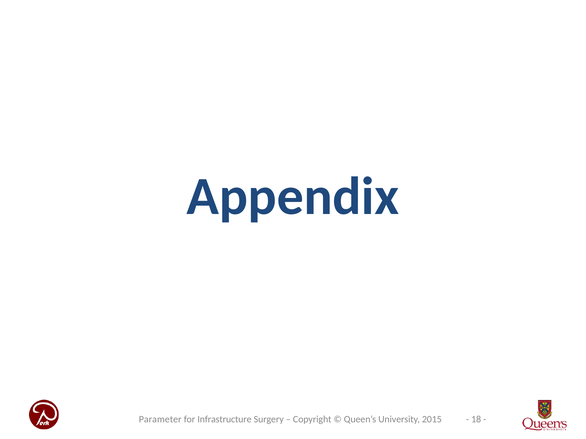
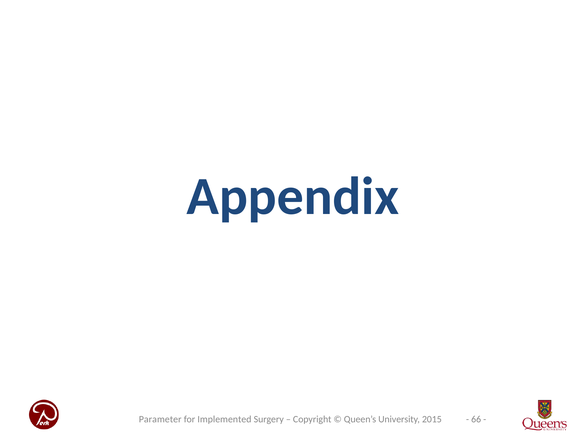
18: 18 -> 66 (476, 420)
Infrastructure: Infrastructure -> Implemented (224, 420)
